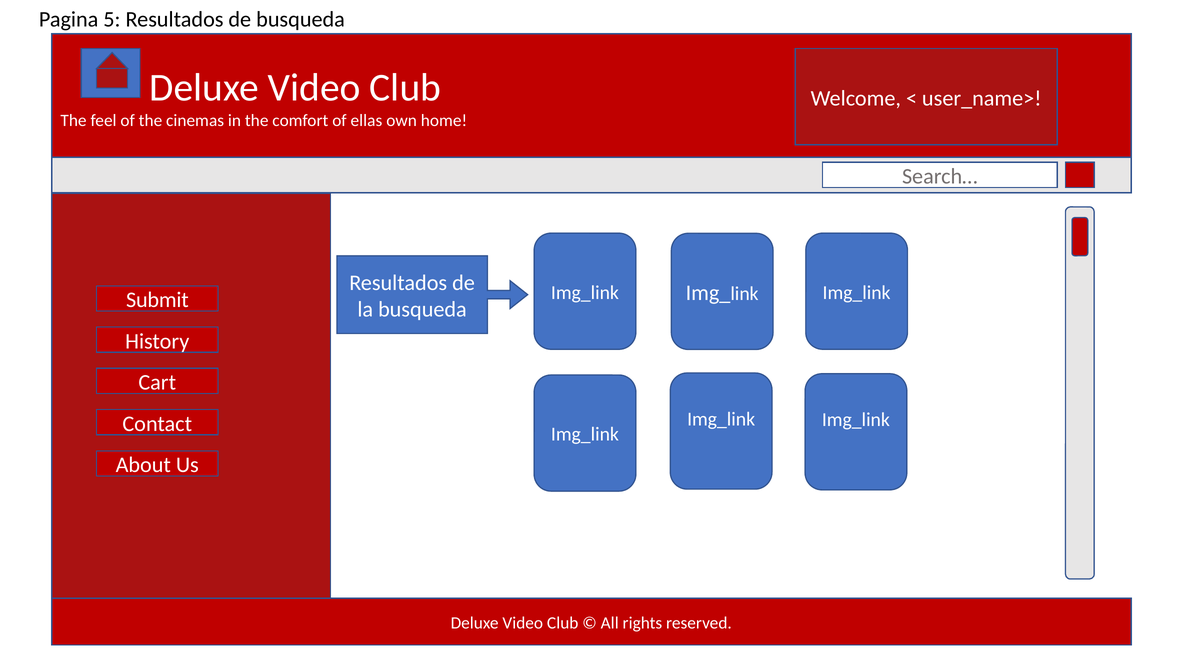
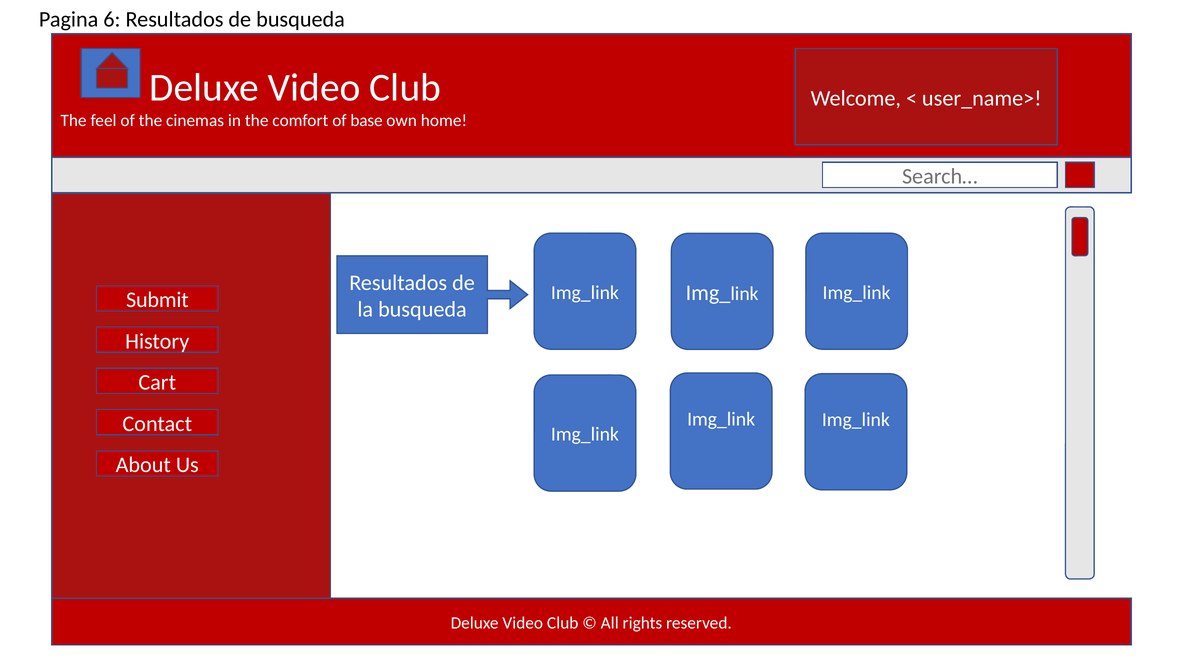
5: 5 -> 6 (112, 19)
ellas: ellas -> base (367, 120)
